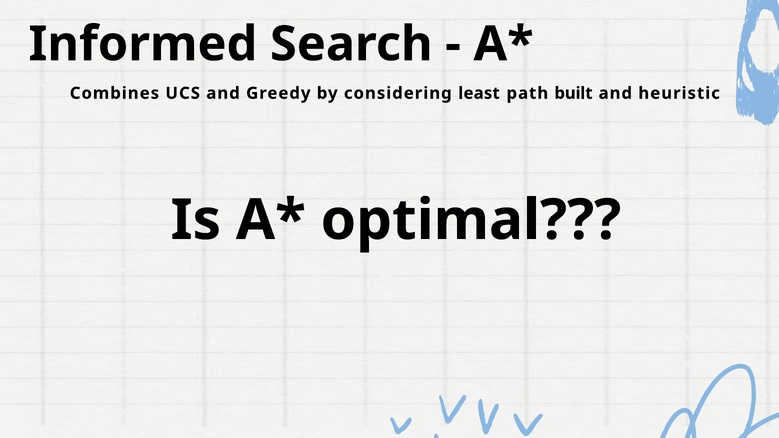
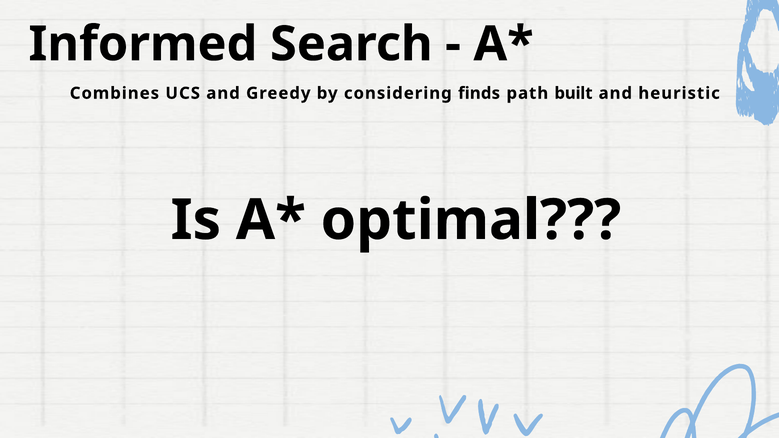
least: least -> finds (479, 93)
